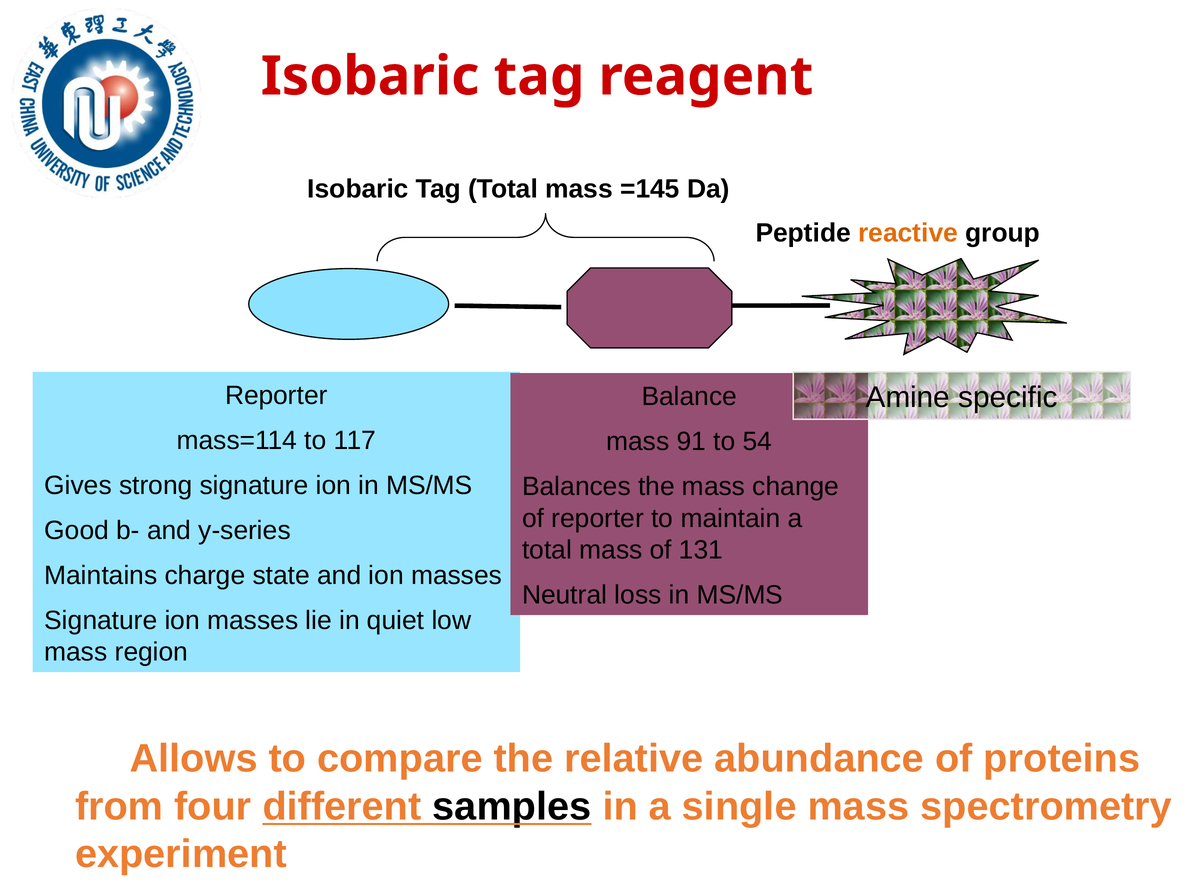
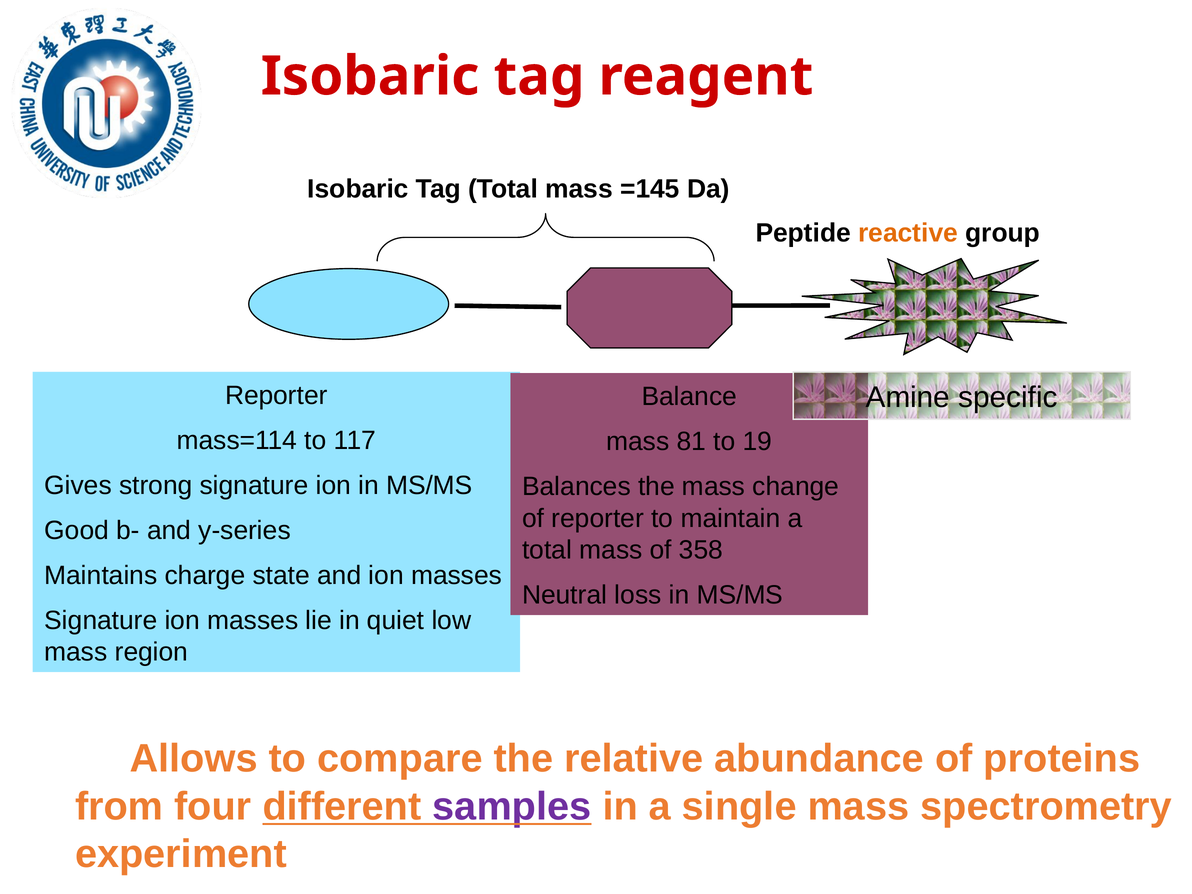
91: 91 -> 81 (691, 442)
54: 54 -> 19 (757, 442)
131: 131 -> 358 (701, 550)
samples colour: black -> purple (512, 807)
